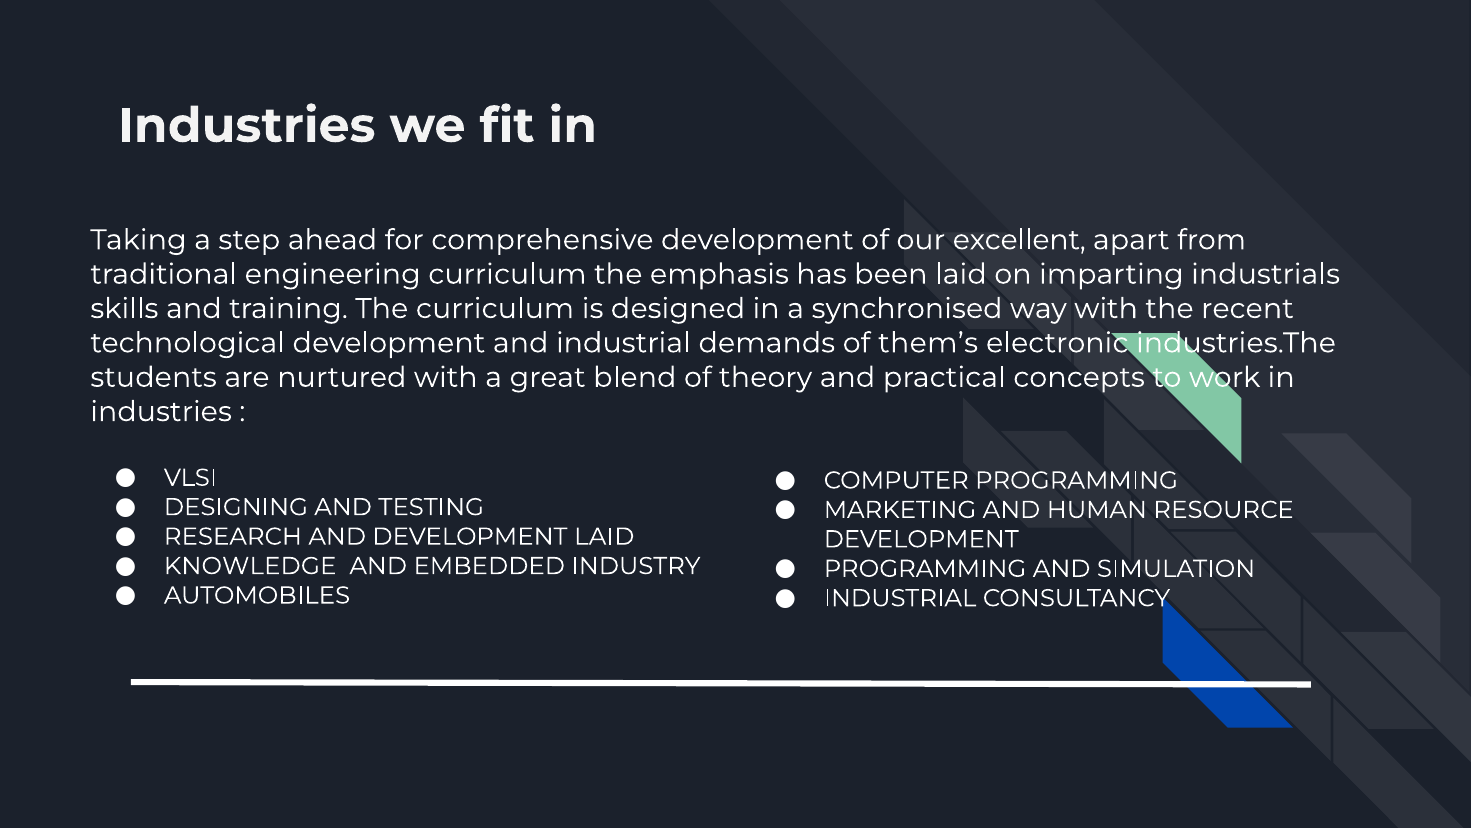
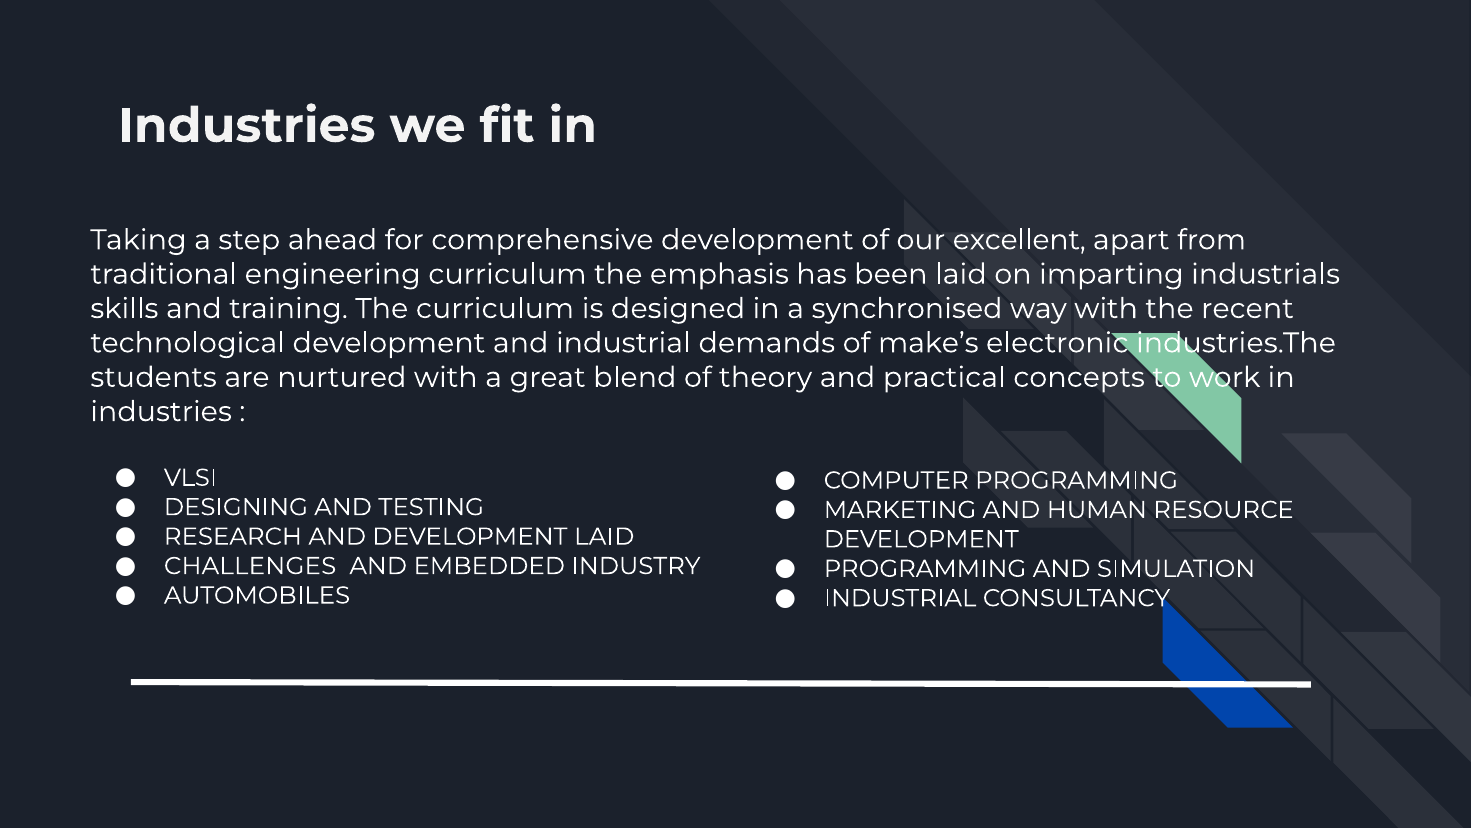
them’s: them’s -> make’s (928, 343)
KNOWLEDGE: KNOWLEDGE -> CHALLENGES (250, 566)
